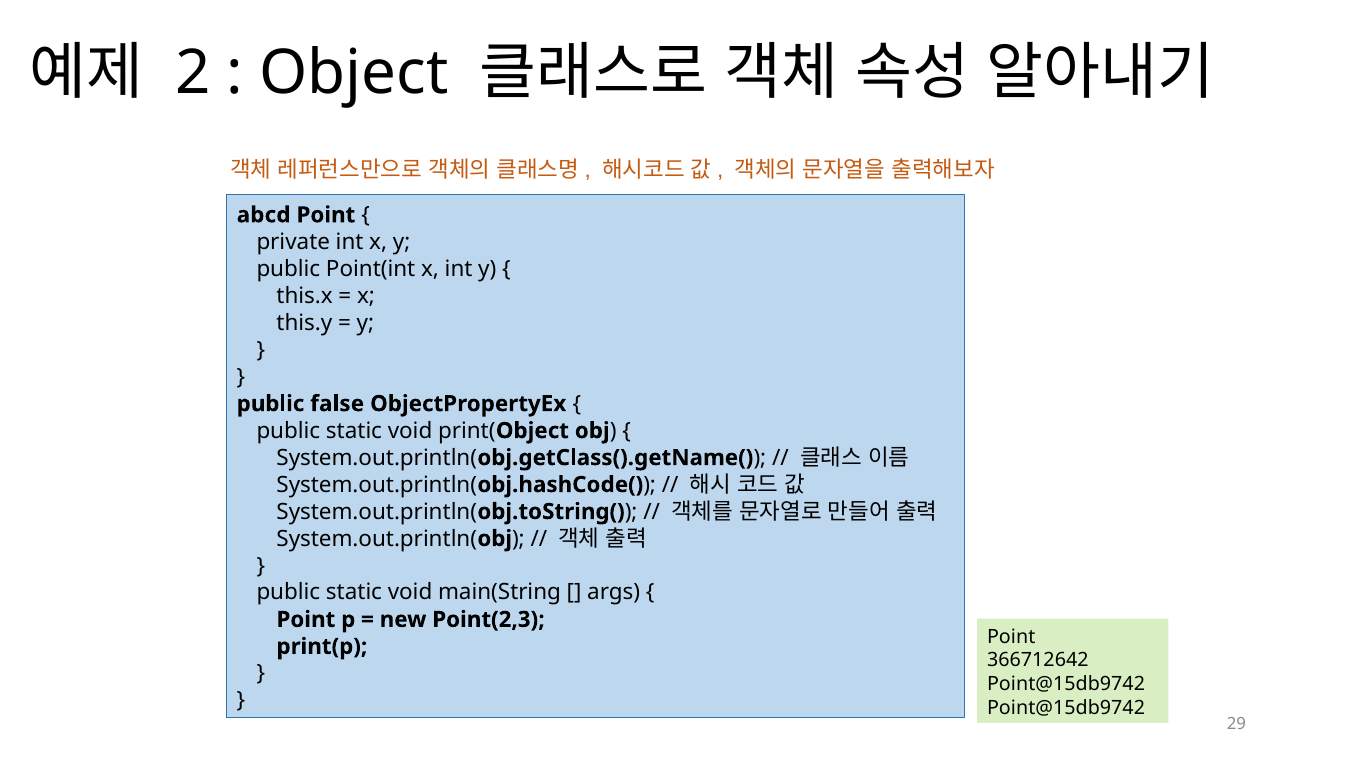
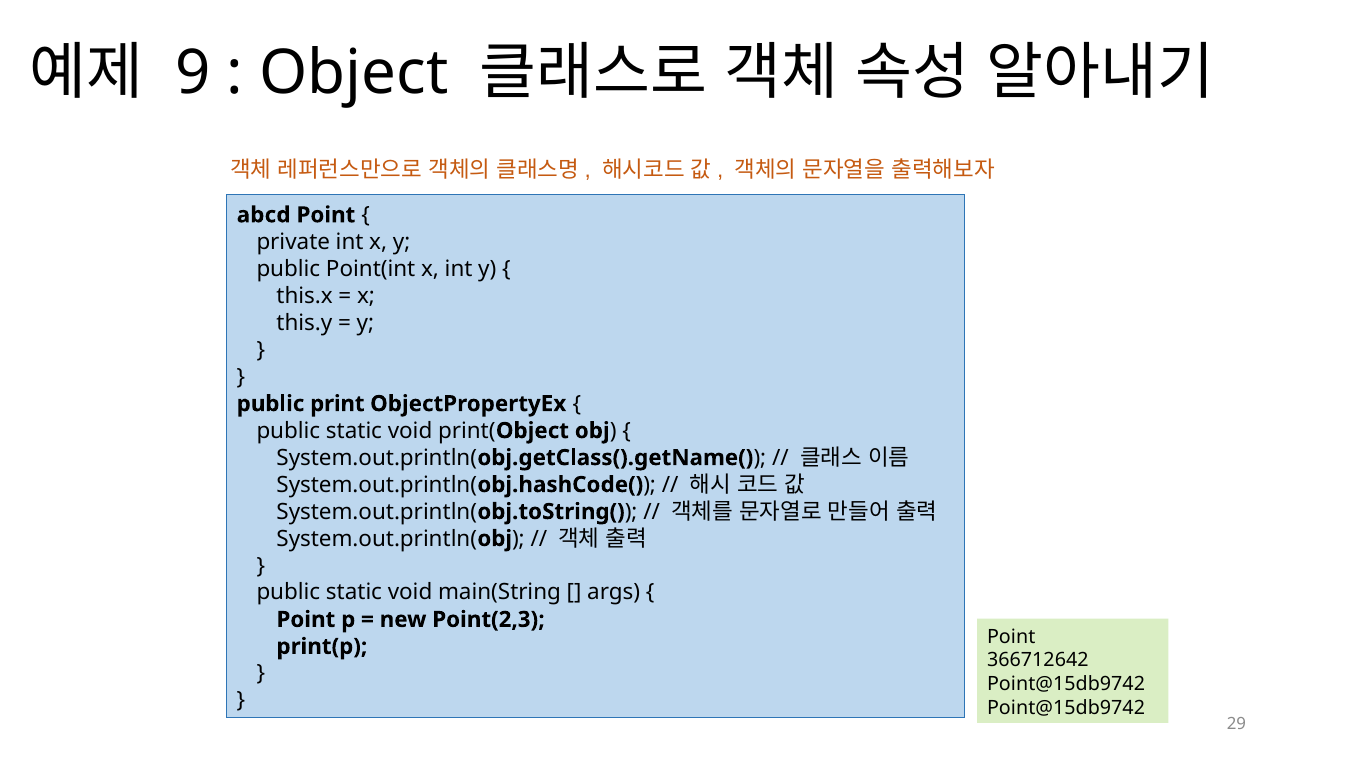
2: 2 -> 9 (193, 73)
false: false -> print (337, 404)
